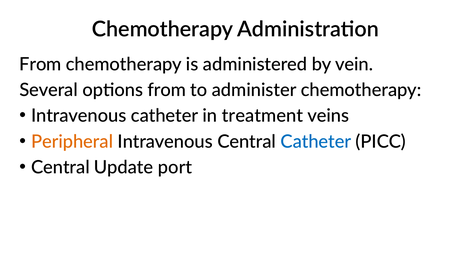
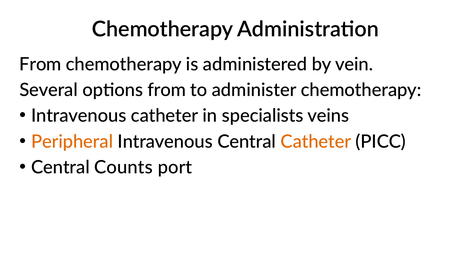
treatment: treatment -> specialists (263, 116)
Catheter colour: blue -> orange (316, 141)
Update: Update -> Counts (123, 167)
